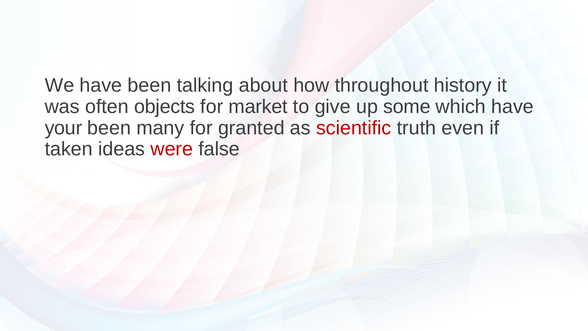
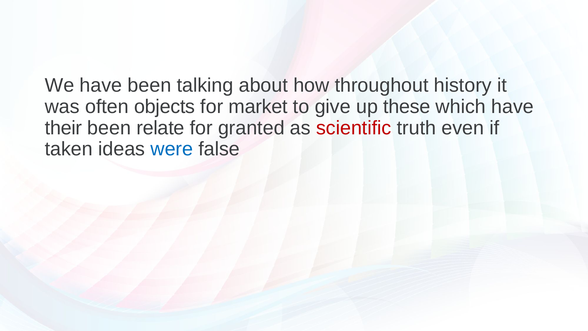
some: some -> these (407, 107)
your: your -> their (63, 128)
many: many -> relate (160, 128)
were colour: red -> blue (172, 149)
